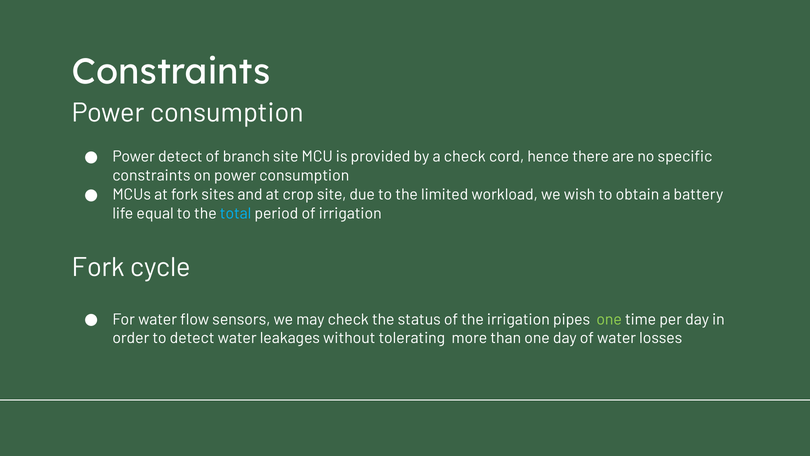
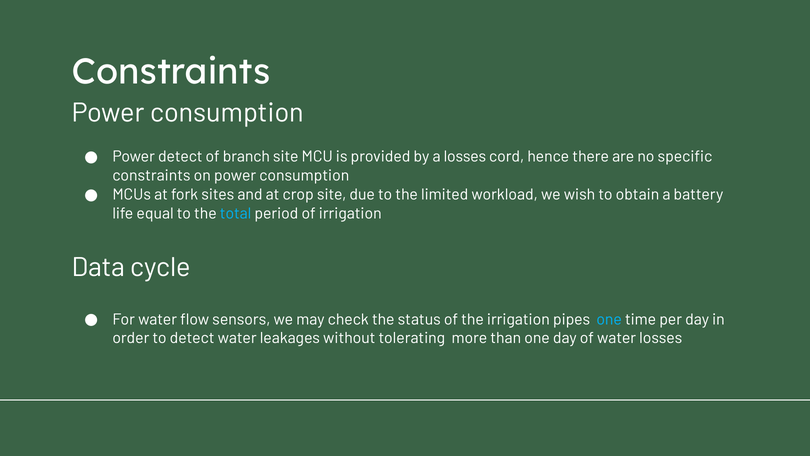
a check: check -> losses (465, 157)
Fork: Fork -> Data (98, 267)
one colour: light green -> light blue (609, 319)
